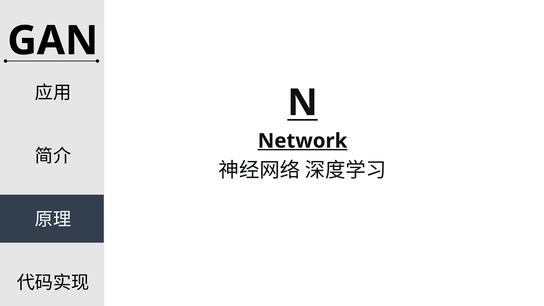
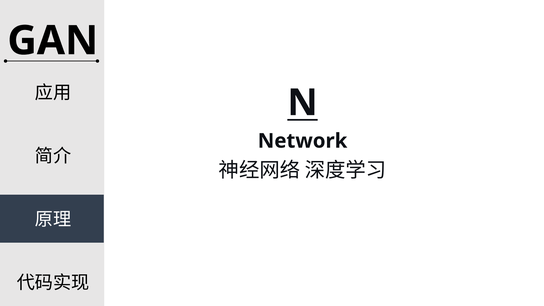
Network underline: present -> none (303, 141)
